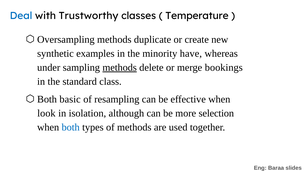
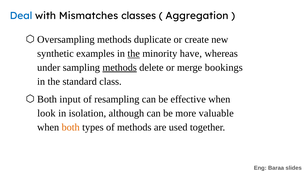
Trustworthy: Trustworthy -> Mismatches (89, 16)
Temperature: Temperature -> Aggregation (197, 16)
the underline: none -> present (134, 54)
basic: basic -> input (70, 99)
selection: selection -> valuable (216, 113)
both colour: blue -> orange (71, 127)
